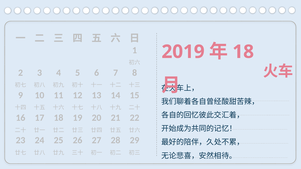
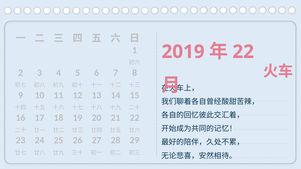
18: 18 -> 22 (243, 52)
